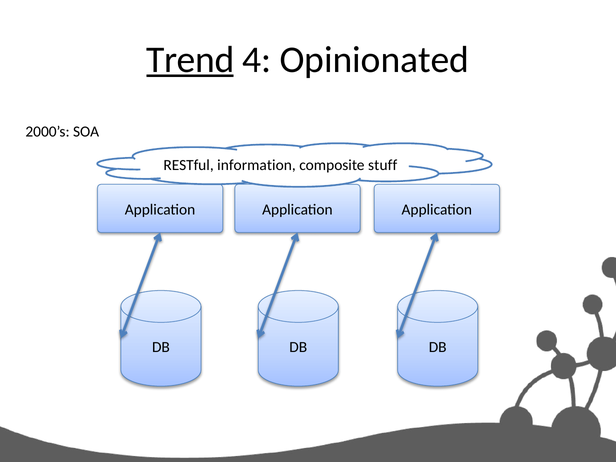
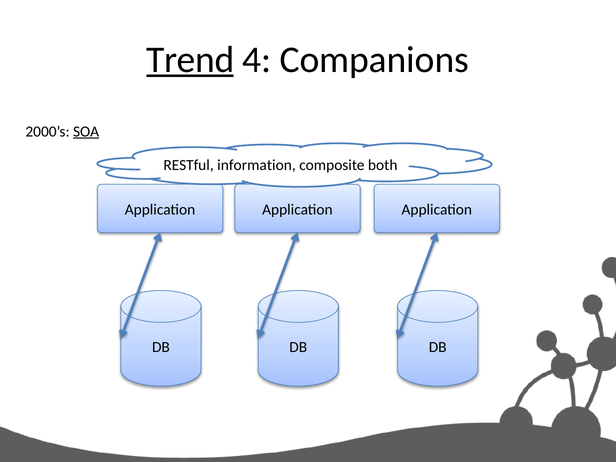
Opinionated: Opinionated -> Companions (374, 60)
SOA underline: none -> present (86, 132)
stuff: stuff -> both (383, 165)
